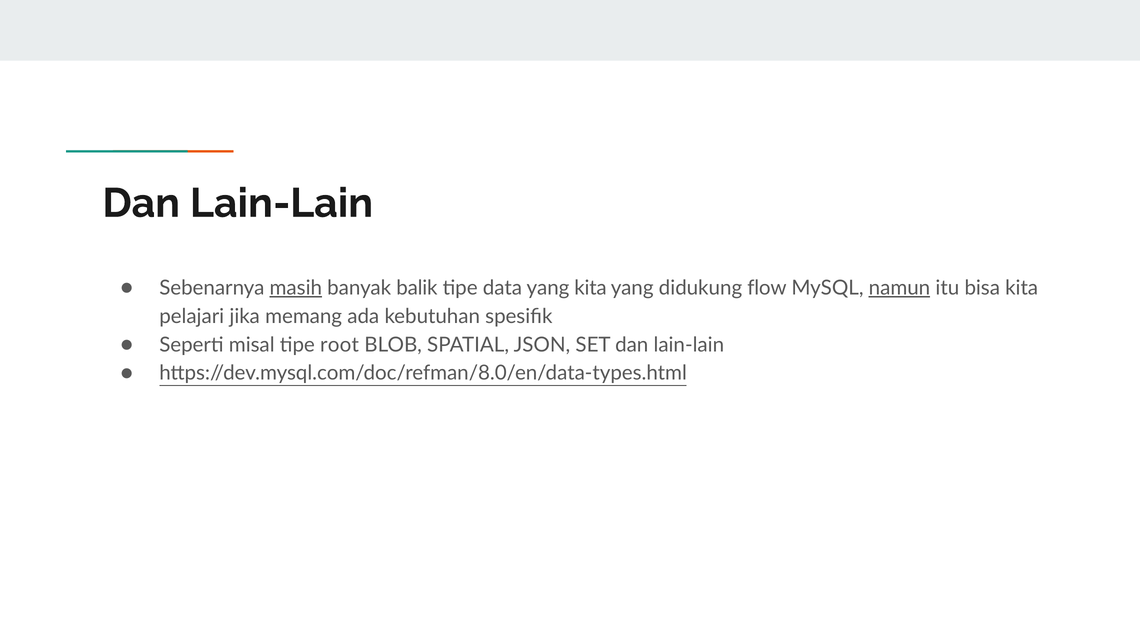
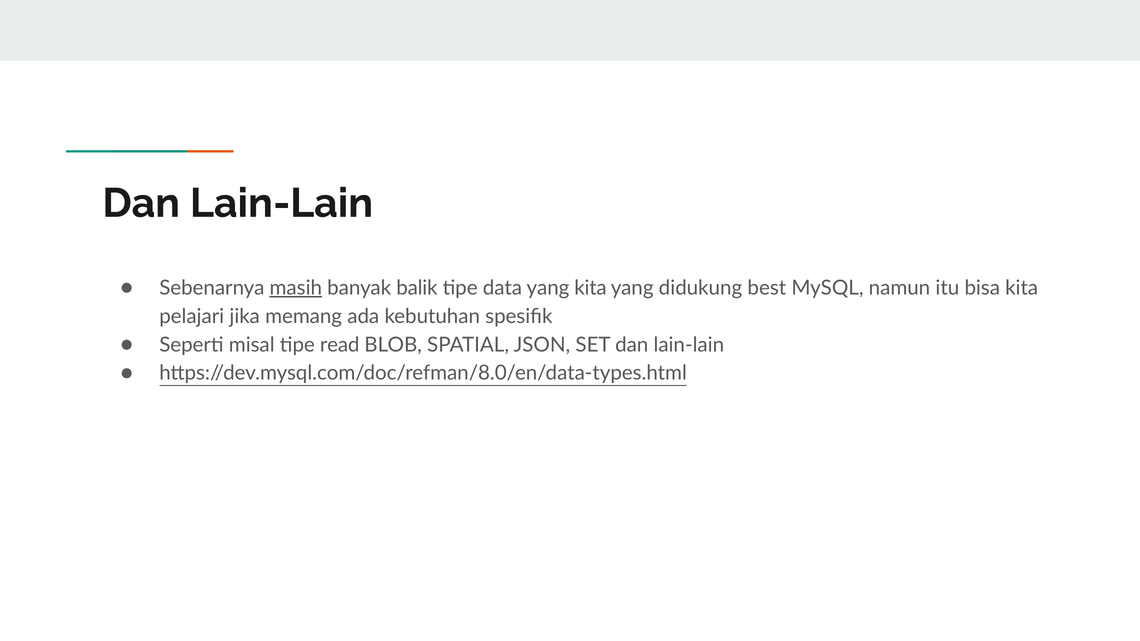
flow: flow -> best (767, 288)
namun underline: present -> none (899, 288)
root: root -> read (340, 345)
